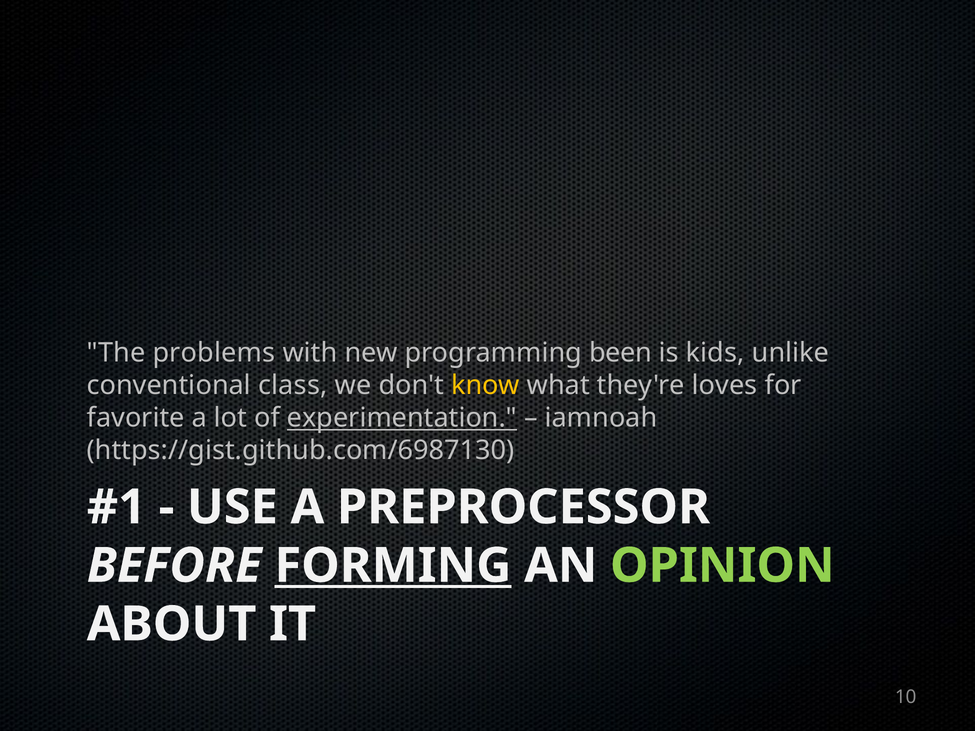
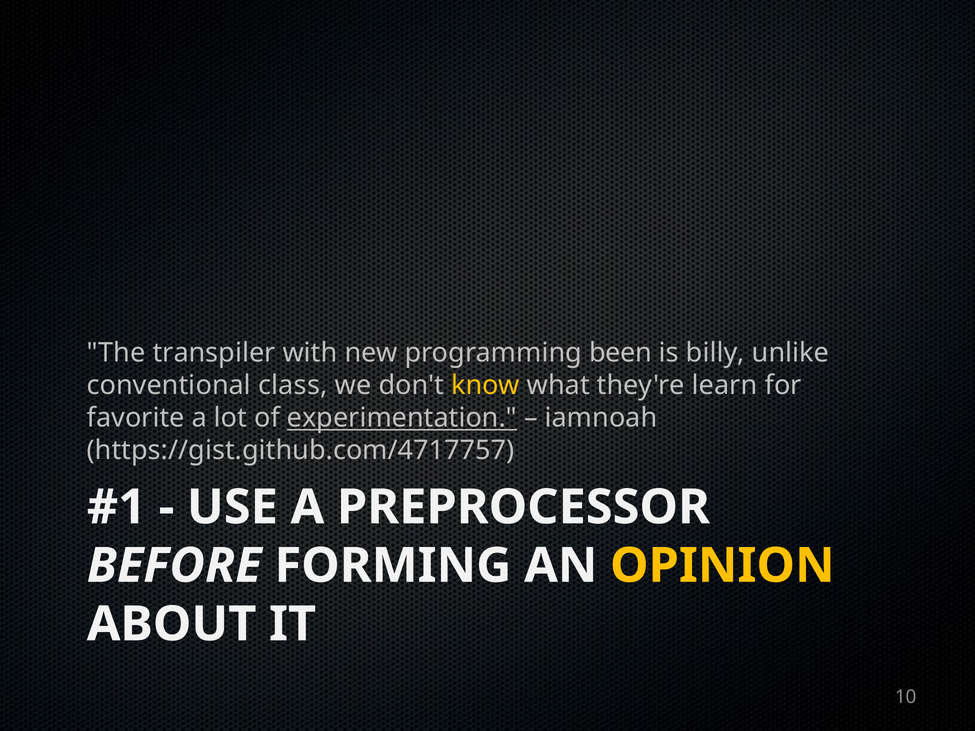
problems: problems -> transpiler (214, 353)
kids: kids -> billy (715, 353)
loves: loves -> learn (724, 386)
https://gist.github.com/6987130: https://gist.github.com/6987130 -> https://gist.github.com/4717757 (301, 451)
FORMING underline: present -> none (393, 566)
OPINION colour: light green -> yellow (722, 566)
